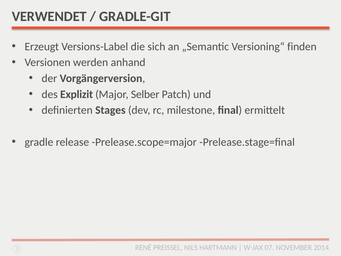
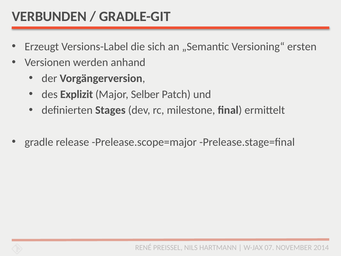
VERWENDET: VERWENDET -> VERBUNDEN (49, 16)
finden: finden -> ersten (302, 46)
